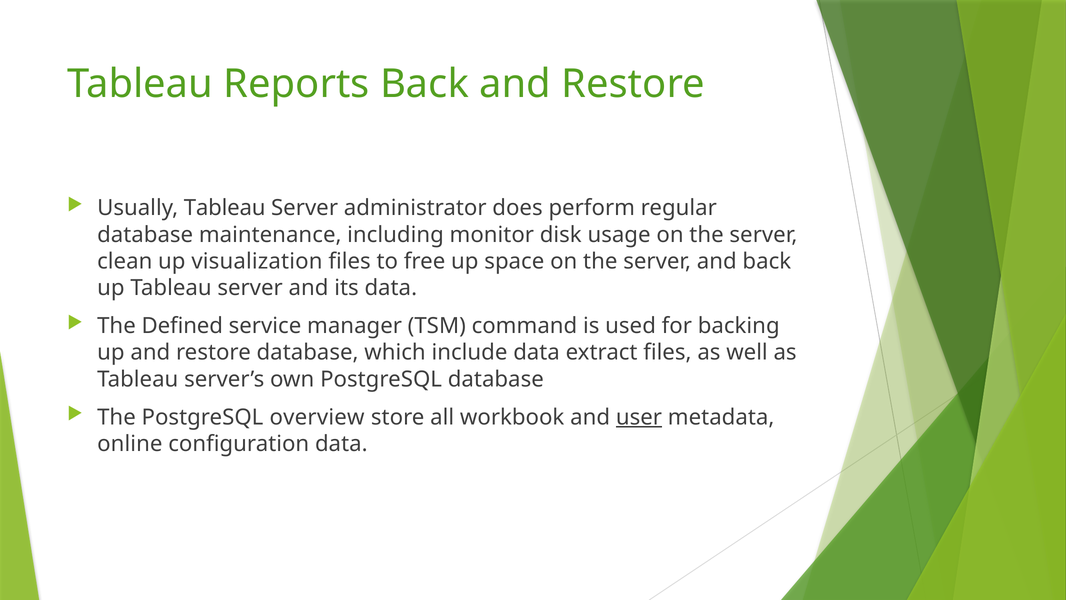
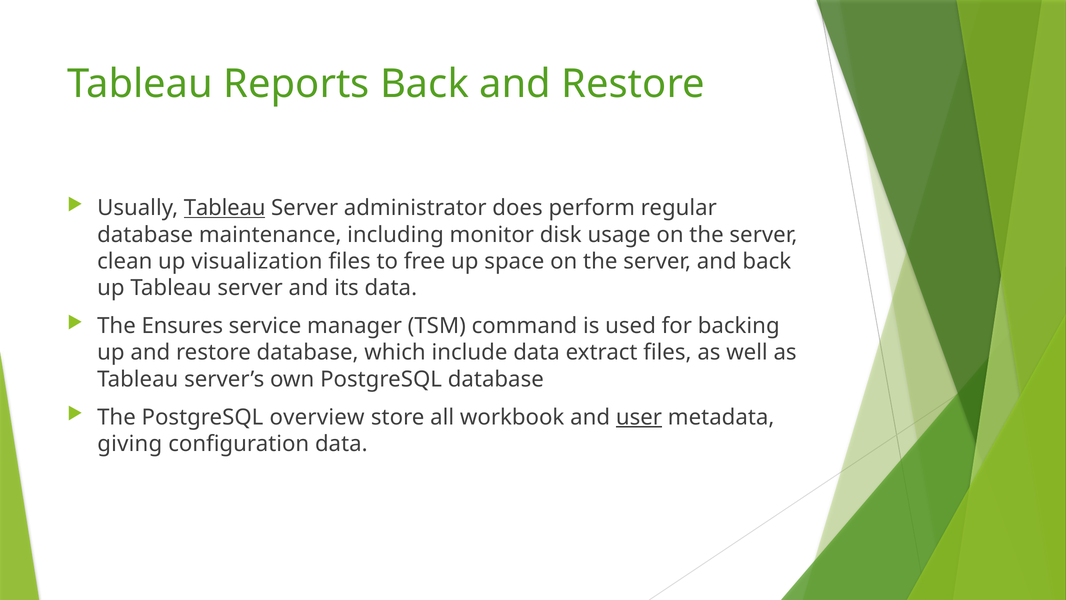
Tableau underline: none -> present (225, 208)
Defined: Defined -> Ensures (182, 326)
online: online -> giving (130, 444)
